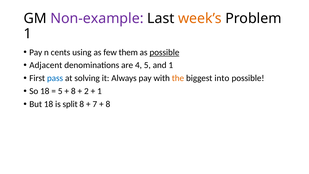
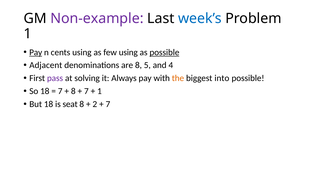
week’s colour: orange -> blue (200, 18)
Pay underline: none -> present (36, 52)
few them: them -> using (128, 52)
are 4: 4 -> 8 (138, 65)
and 1: 1 -> 4 (171, 65)
pass colour: blue -> purple (55, 78)
5: 5 -> 7 (60, 91)
2: 2 -> 7 (86, 91)
split: split -> seat (70, 104)
7: 7 -> 2 (95, 104)
8: 8 -> 7 (108, 104)
